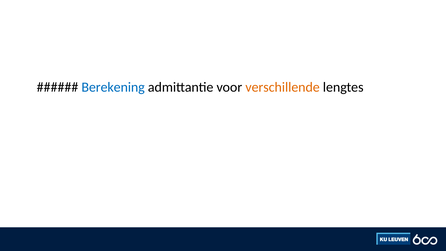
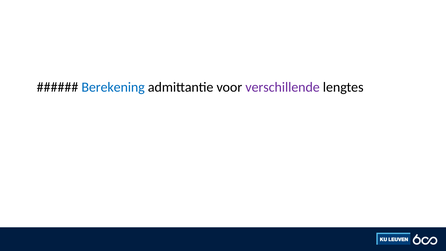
verschillende colour: orange -> purple (283, 87)
